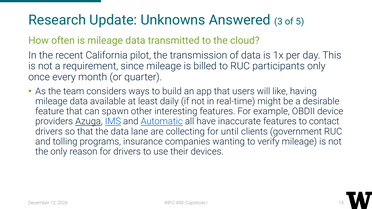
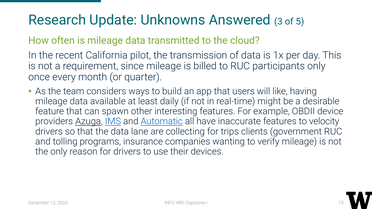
contact: contact -> velocity (324, 122)
until: until -> trips (230, 132)
